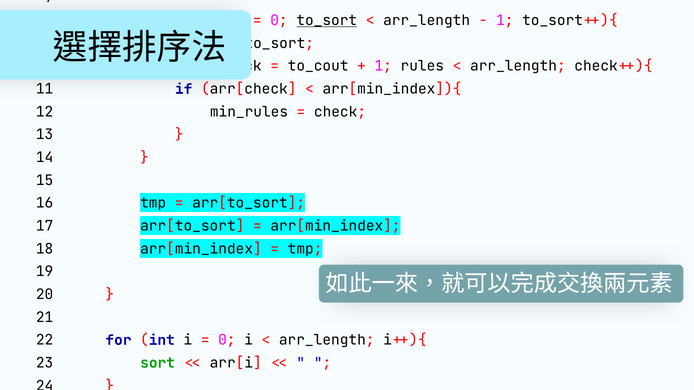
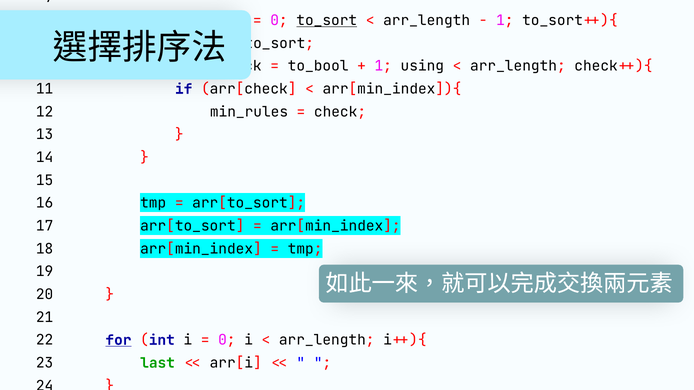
to_cout: to_cout -> to_bool (318, 66)
1 rules: rules -> using (422, 66)
for underline: none -> present (118, 340)
sort: sort -> last (158, 363)
